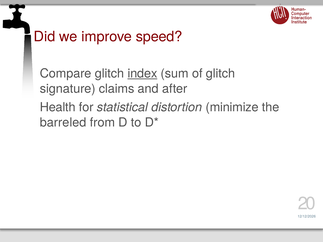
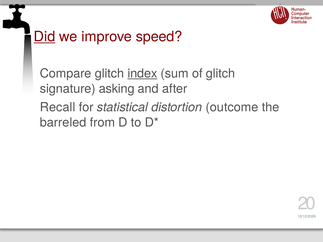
Did underline: none -> present (44, 37)
claims: claims -> asking (117, 89)
Health: Health -> Recall (58, 107)
minimize: minimize -> outcome (232, 107)
